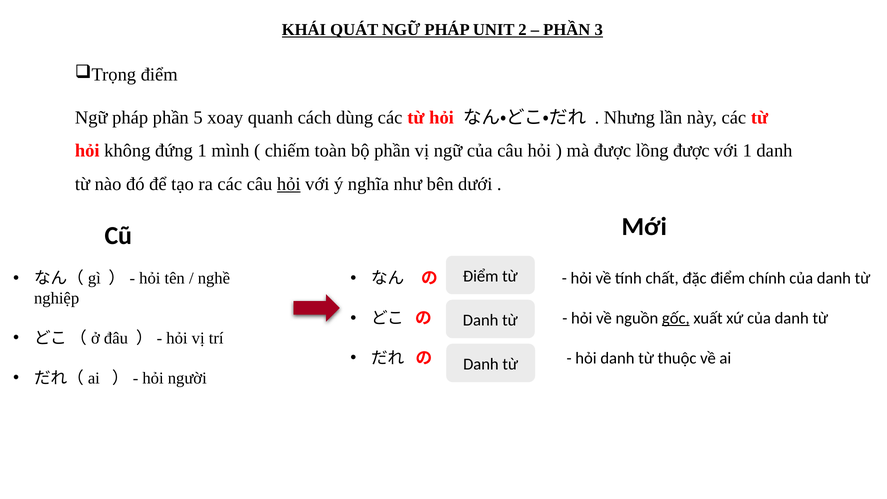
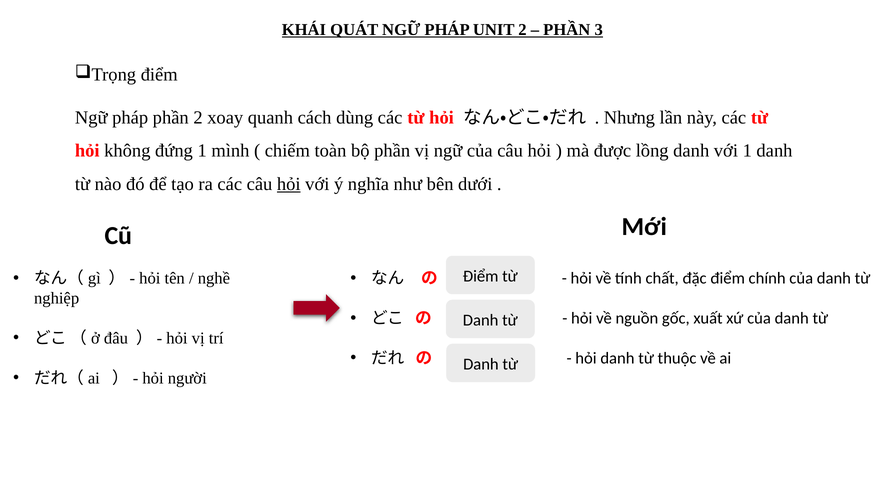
phần 5: 5 -> 2 (198, 117)
lồng được: được -> danh (691, 151)
gốc underline: present -> none (676, 318)
